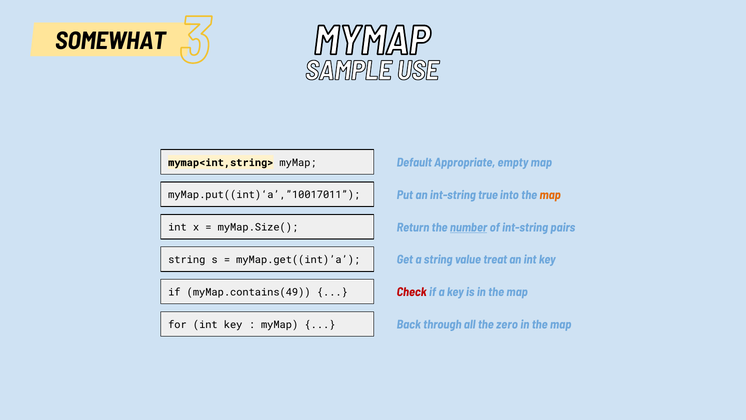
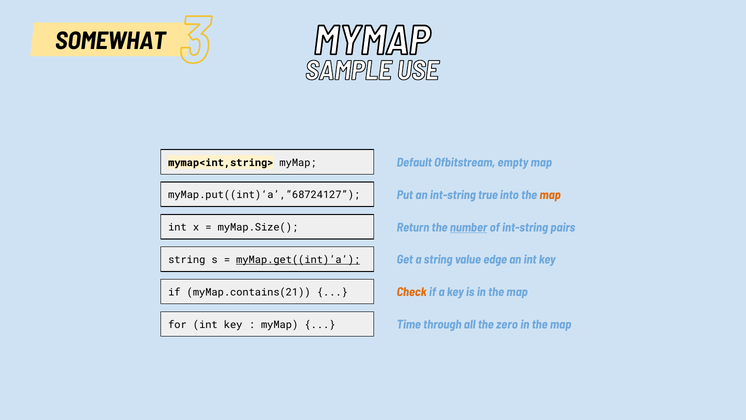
Appropriate: Appropriate -> Ofbitstream (465, 162)
myMap.put((int)‘a’,”10017011: myMap.put((int)‘a’,”10017011 -> myMap.put((int)‘a’,”68724127 (264, 195)
treat: treat -> edge (495, 260)
myMap.get((int)’a underline: none -> present (298, 260)
Check colour: red -> orange (412, 292)
myMap.contains(49: myMap.contains(49 -> myMap.contains(21 (249, 292)
Back: Back -> Time (409, 324)
